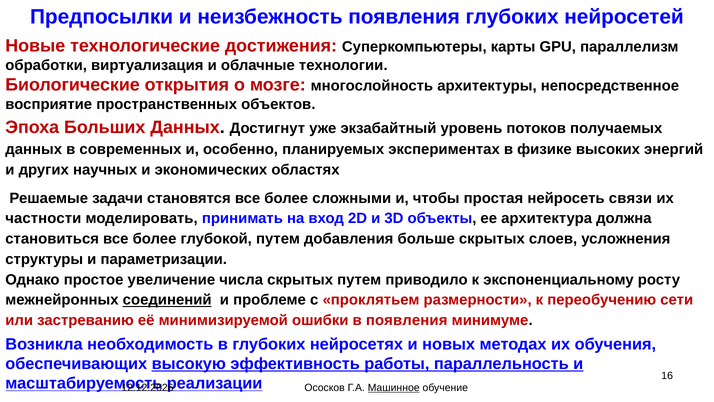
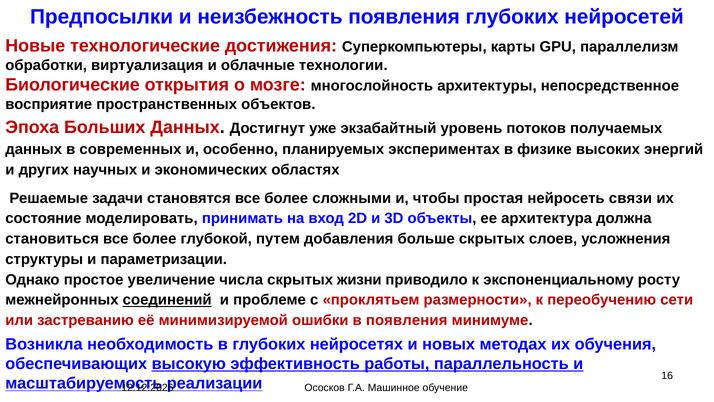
частности: частности -> состояние (43, 218)
скрытых путем: путем -> жизни (359, 279)
Машинное underline: present -> none (394, 388)
